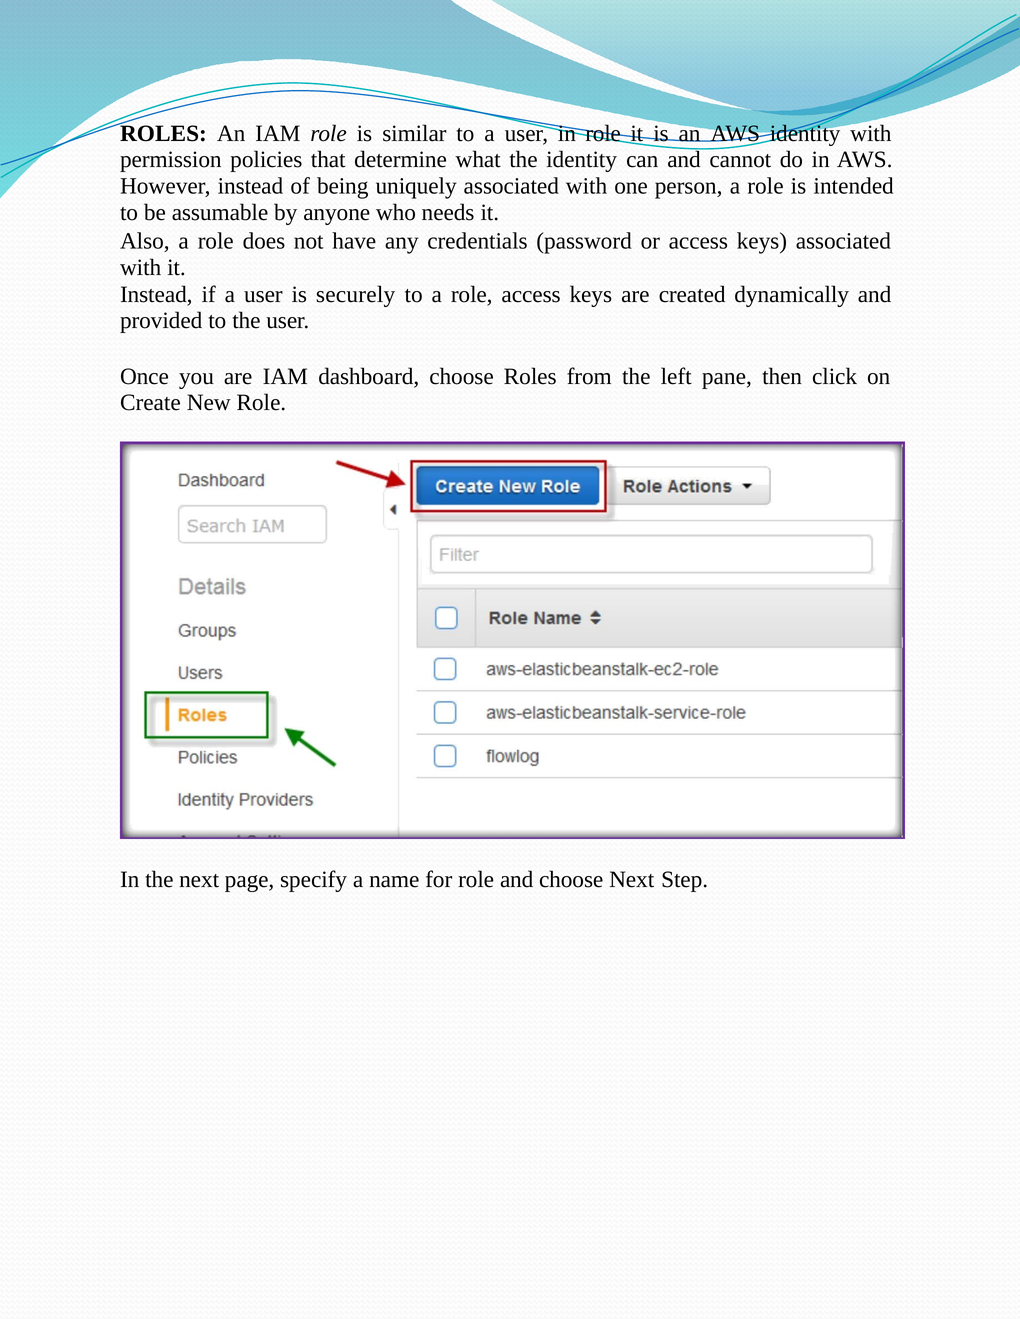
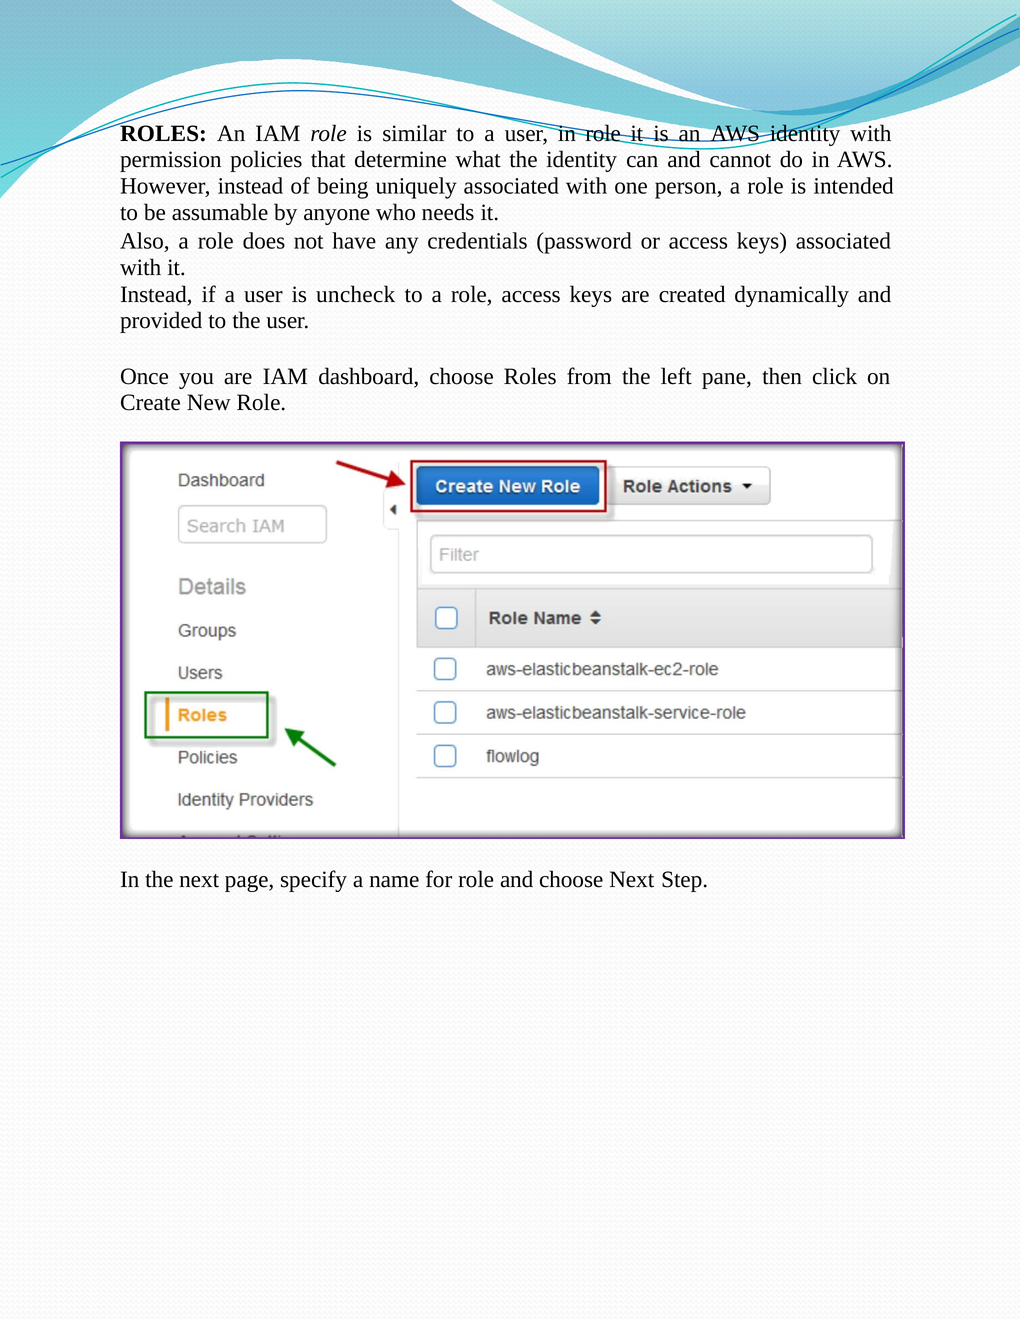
securely: securely -> uncheck (356, 295)
